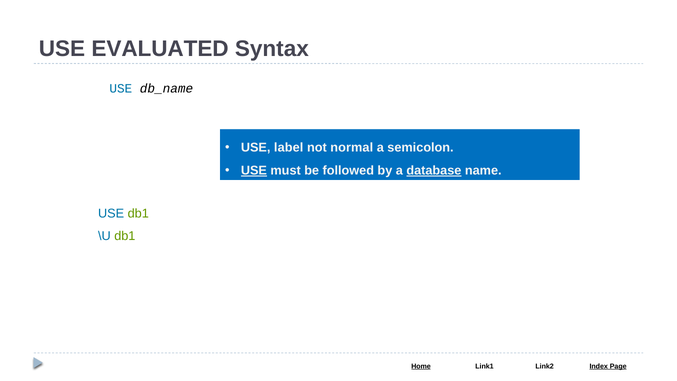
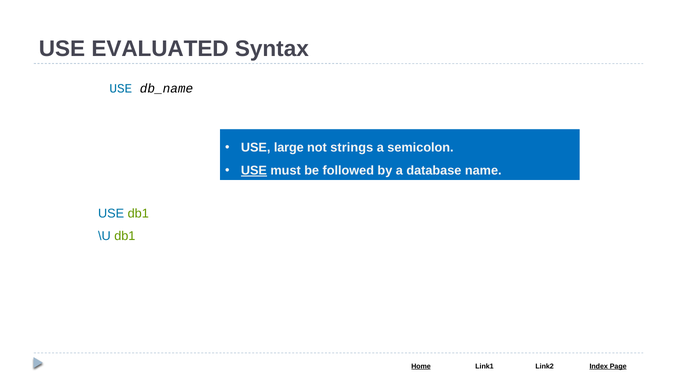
label: label -> large (289, 148)
normal: normal -> strings (352, 148)
database underline: present -> none (434, 171)
